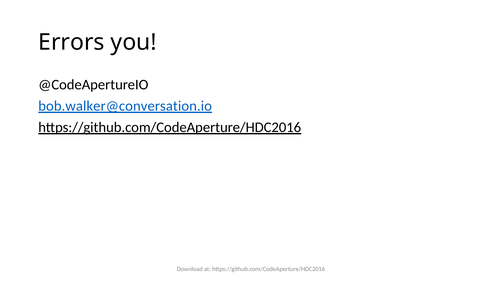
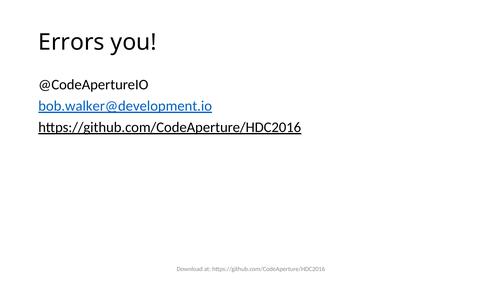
bob.walker@conversation.io: bob.walker@conversation.io -> bob.walker@development.io (125, 106)
